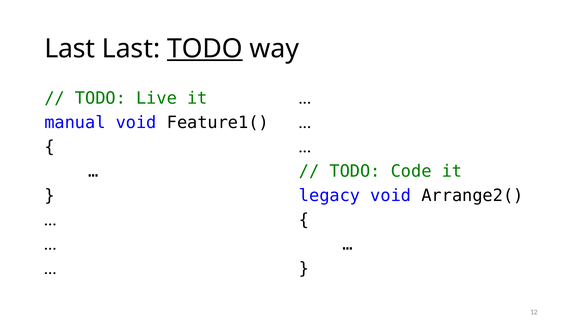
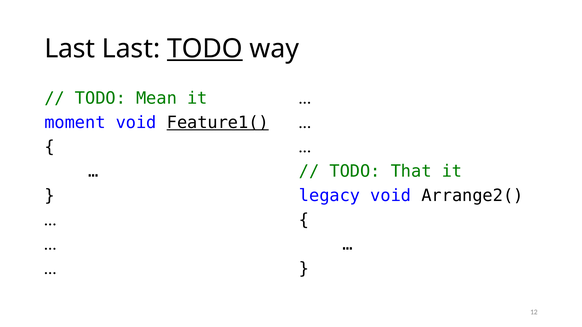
Live: Live -> Mean (157, 98)
manual: manual -> moment (75, 123)
Feature1( underline: none -> present (218, 123)
Code: Code -> That (411, 171)
